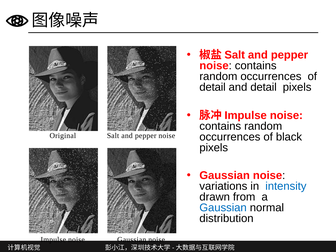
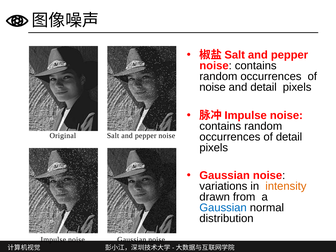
detail: detail -> noise (213, 87)
of black: black -> detail (289, 137)
intensity colour: blue -> orange (286, 186)
